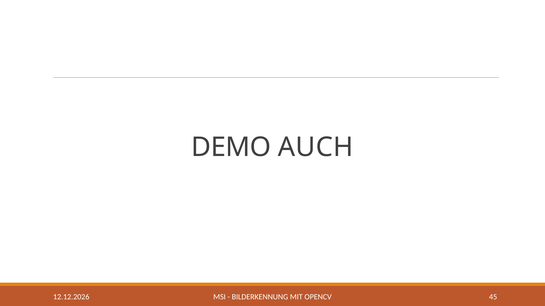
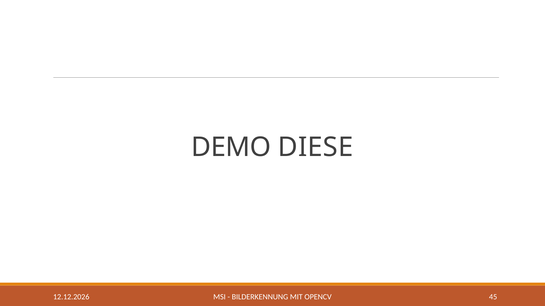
AUCH: AUCH -> DIESE (316, 147)
